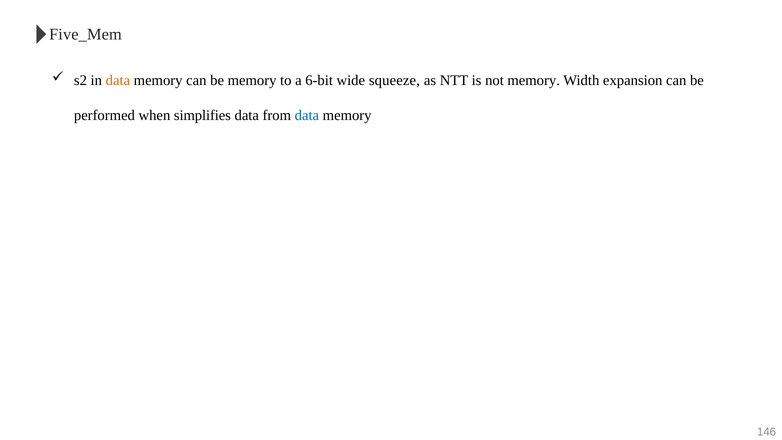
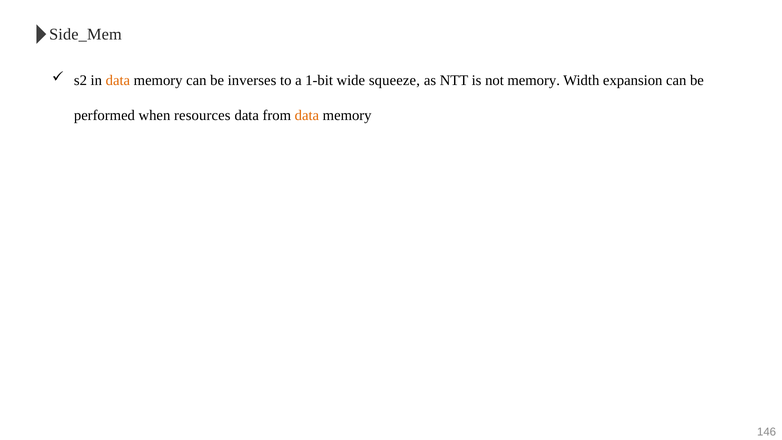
Five_Mem: Five_Mem -> Side_Mem (85, 34)
be memory: memory -> inverses (252, 80)
6-bit: 6-bit -> 1-bit (319, 80)
simplifies: simplifies -> resources (202, 115)
data colour: blue -> orange (307, 115)
